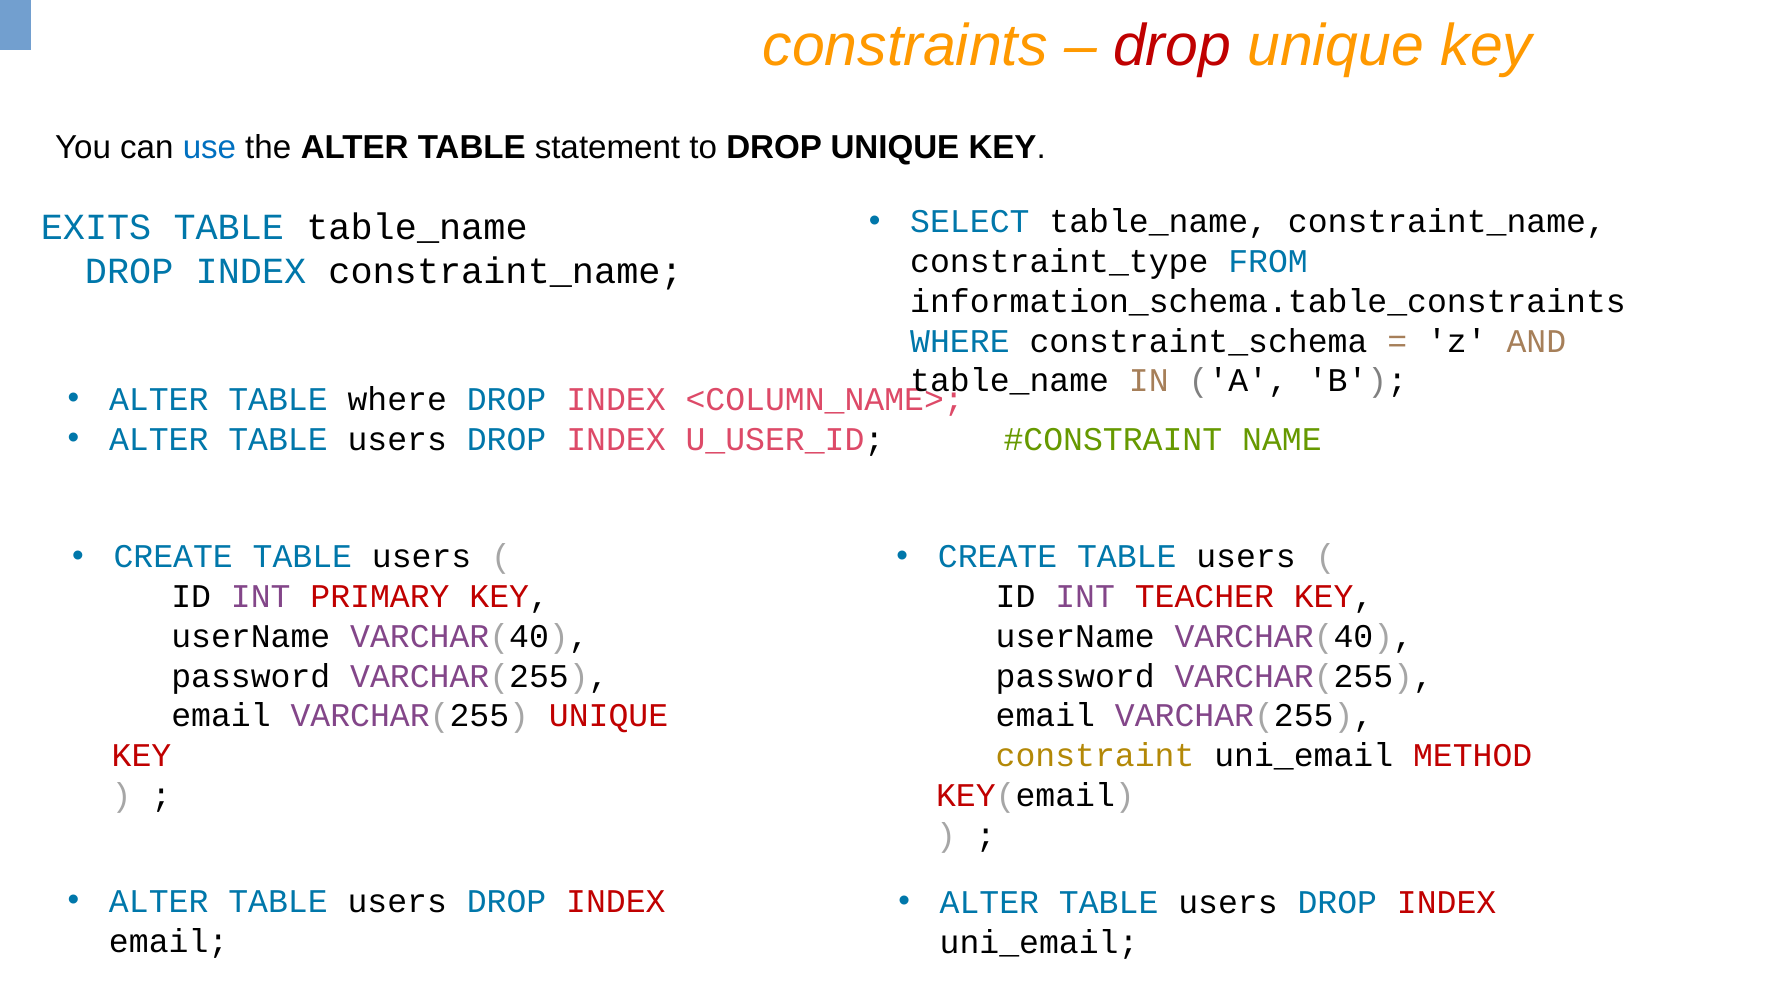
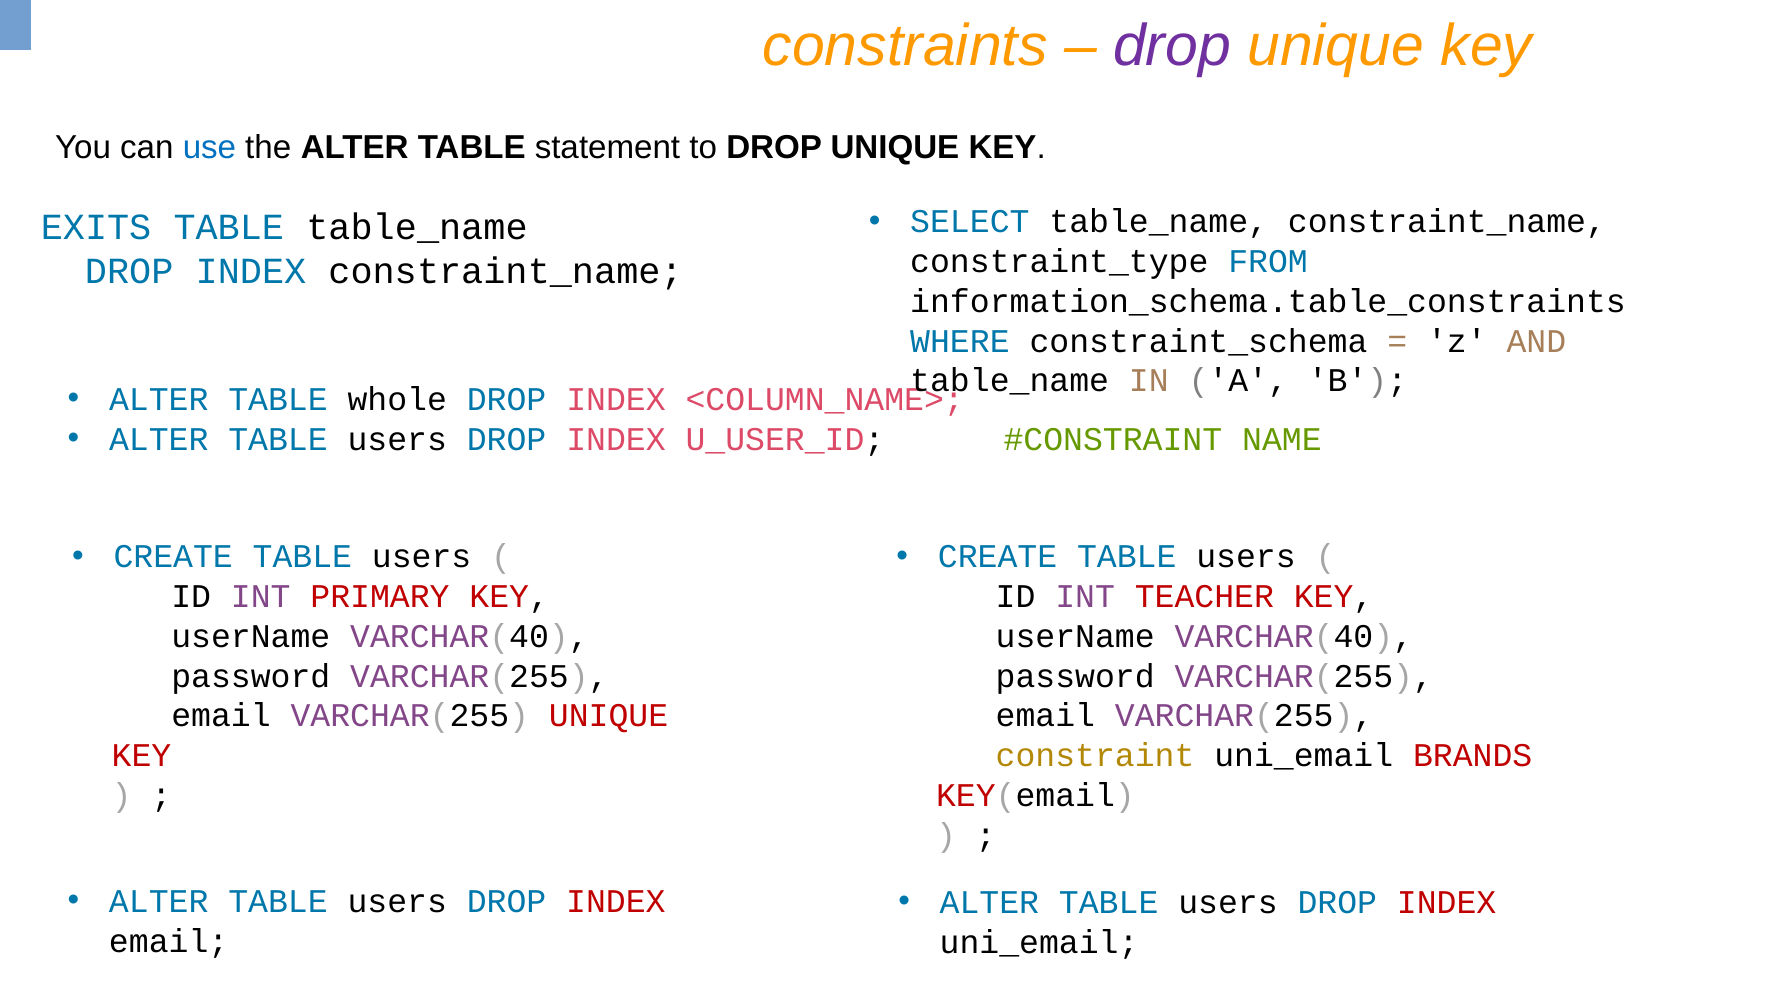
drop colour: red -> purple (1172, 46)
TABLE where: where -> whole (397, 399)
METHOD: METHOD -> BRANDS (1473, 756)
